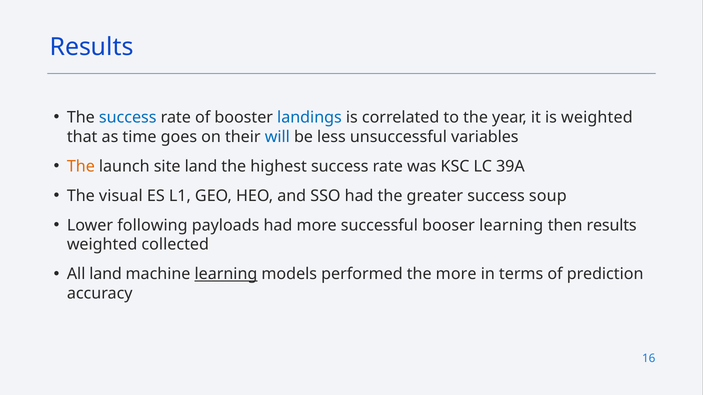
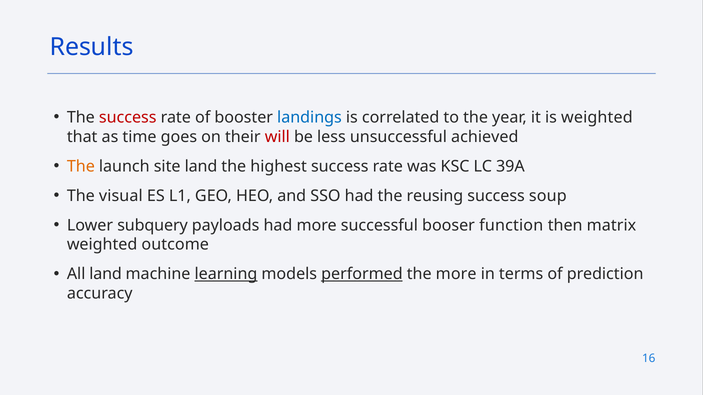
success colour: blue -> red (128, 118)
will colour: blue -> red (277, 137)
variables: variables -> achieved (485, 137)
greater: greater -> reusing (435, 196)
following: following -> subquery (153, 226)
booser learning: learning -> function (511, 226)
then results: results -> matrix (611, 226)
collected: collected -> outcome (175, 245)
performed underline: none -> present (362, 274)
